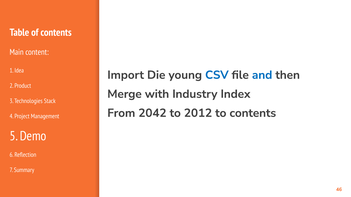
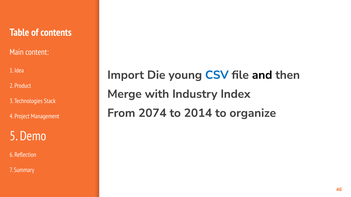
and colour: blue -> black (262, 75)
2042: 2042 -> 2074 (152, 113)
2012: 2012 -> 2014 (198, 113)
to contents: contents -> organize (253, 113)
